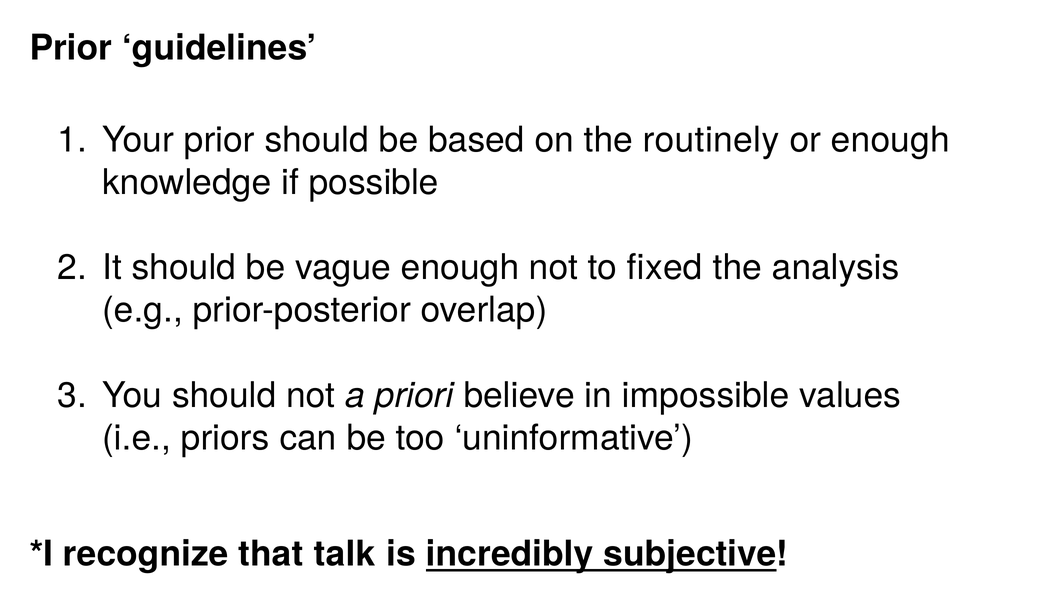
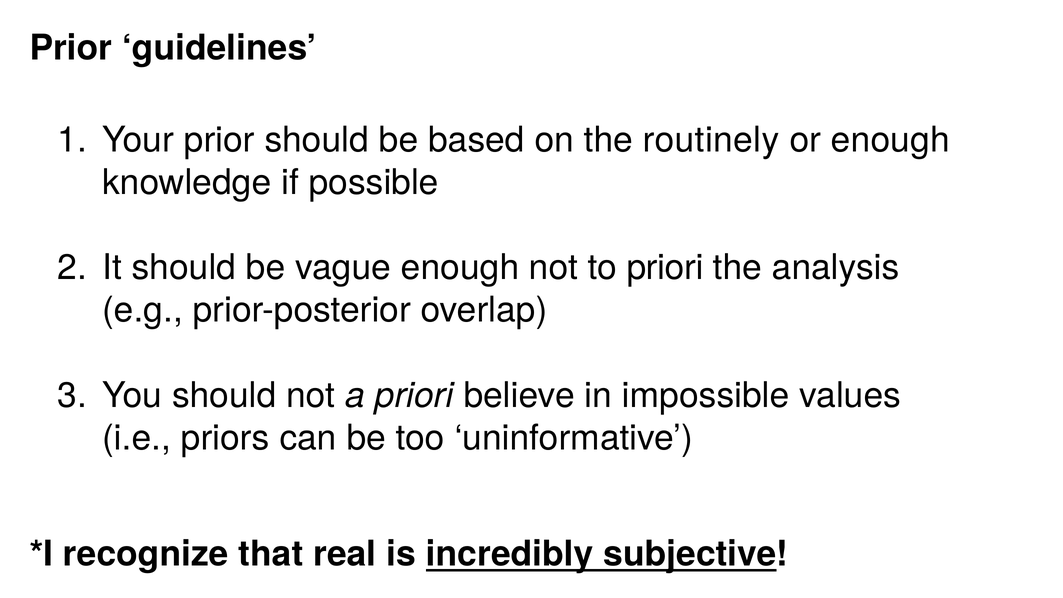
to fixed: fixed -> priori (665, 268)
talk: talk -> real (345, 554)
